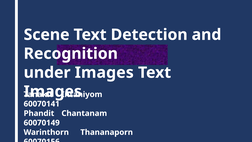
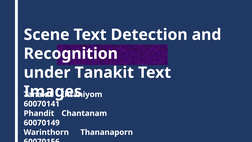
under Images: Images -> Tanakit (104, 72)
